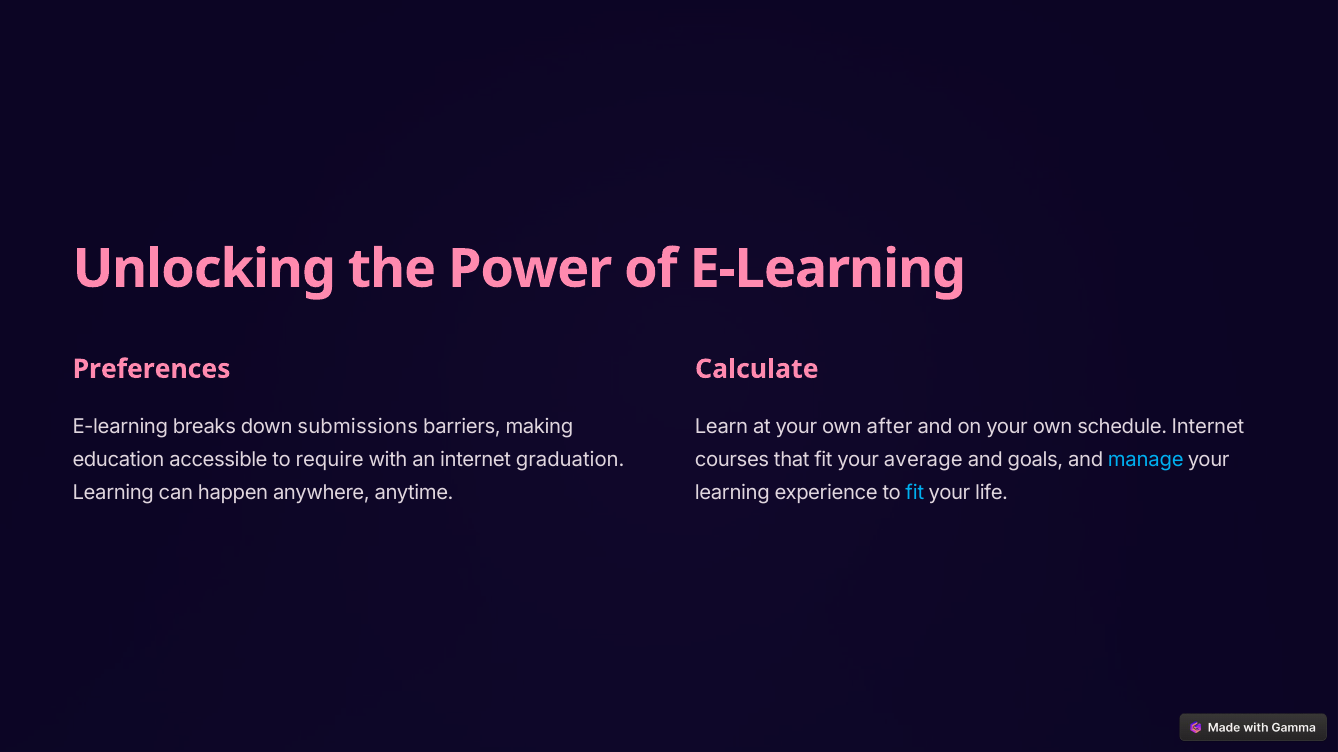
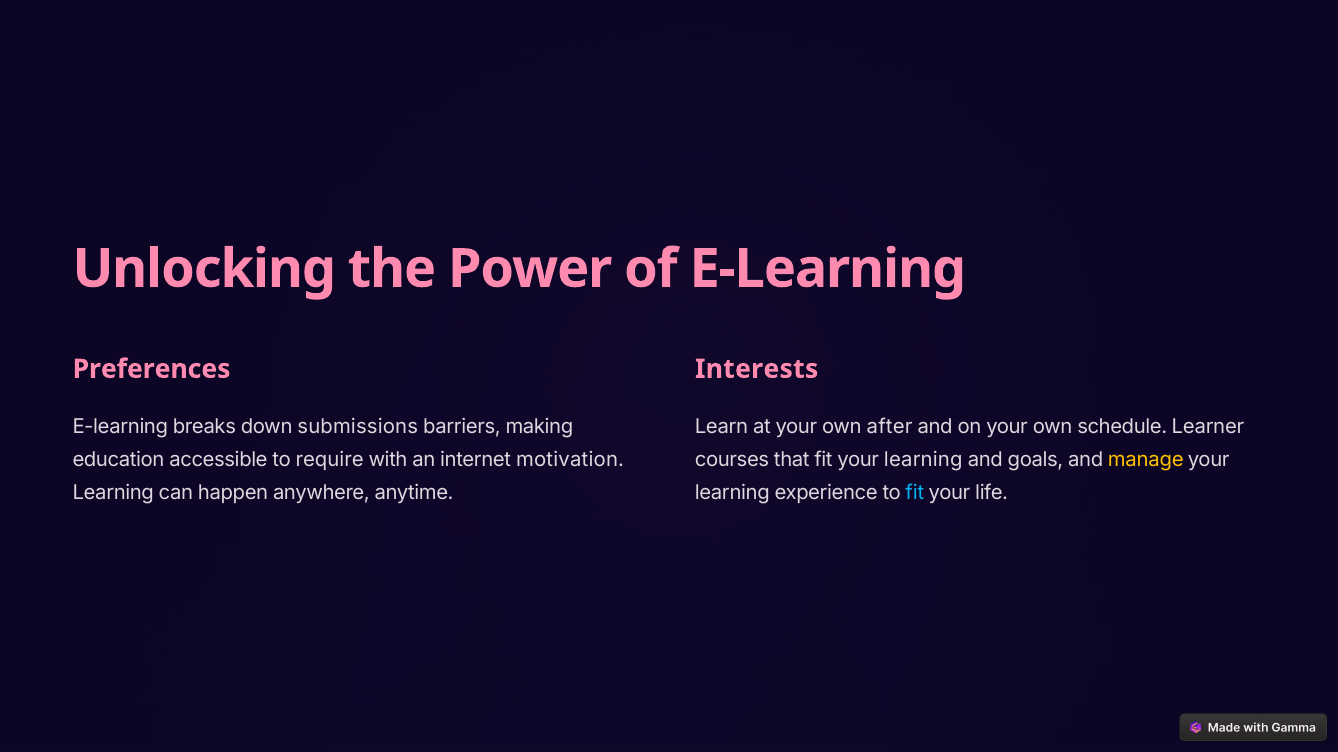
Calculate: Calculate -> Interests (757, 369)
schedule Internet: Internet -> Learner (1208, 427)
graduation: graduation -> motivation (570, 460)
fit your average: average -> learning (923, 460)
manage colour: light blue -> yellow (1146, 460)
